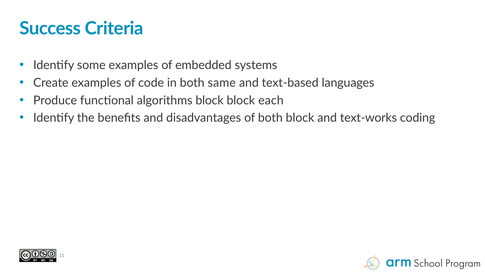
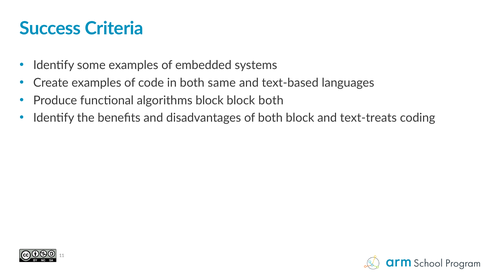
block each: each -> both (271, 100)
text-works: text-works -> text-treats (368, 118)
